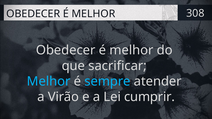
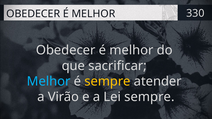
308: 308 -> 330 (195, 13)
sempre colour: light blue -> yellow (107, 81)
Lei cumprir: cumprir -> sempre (149, 97)
